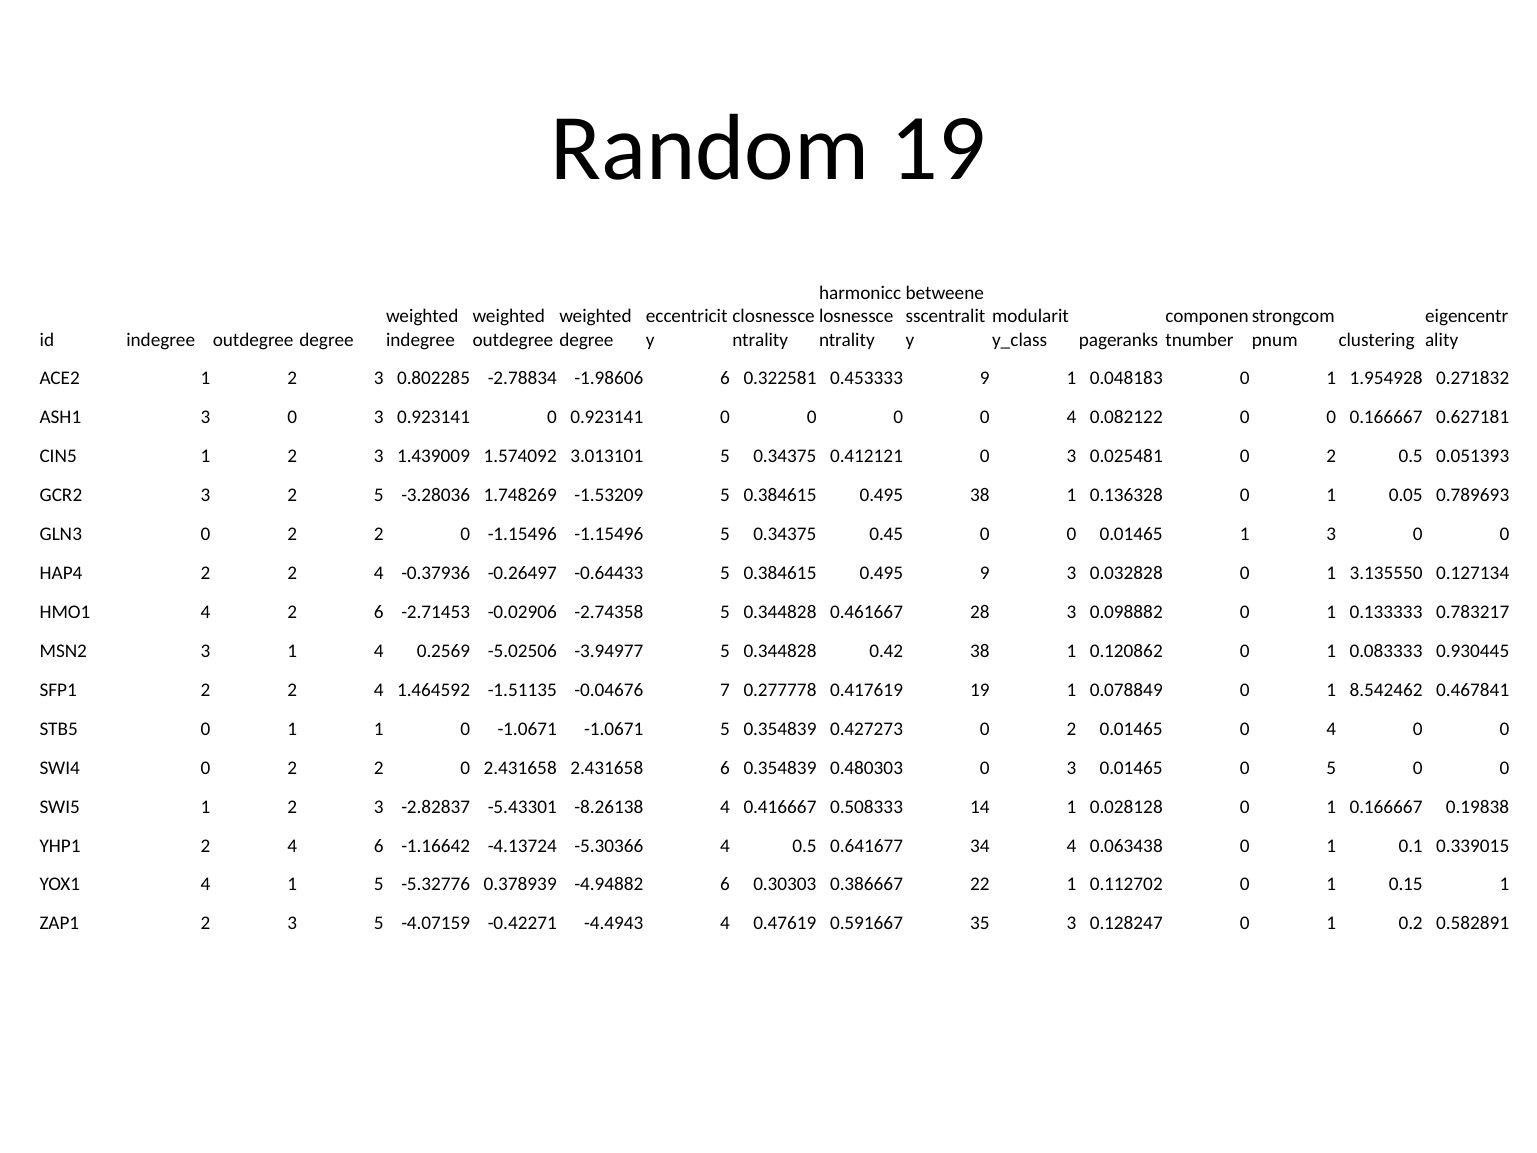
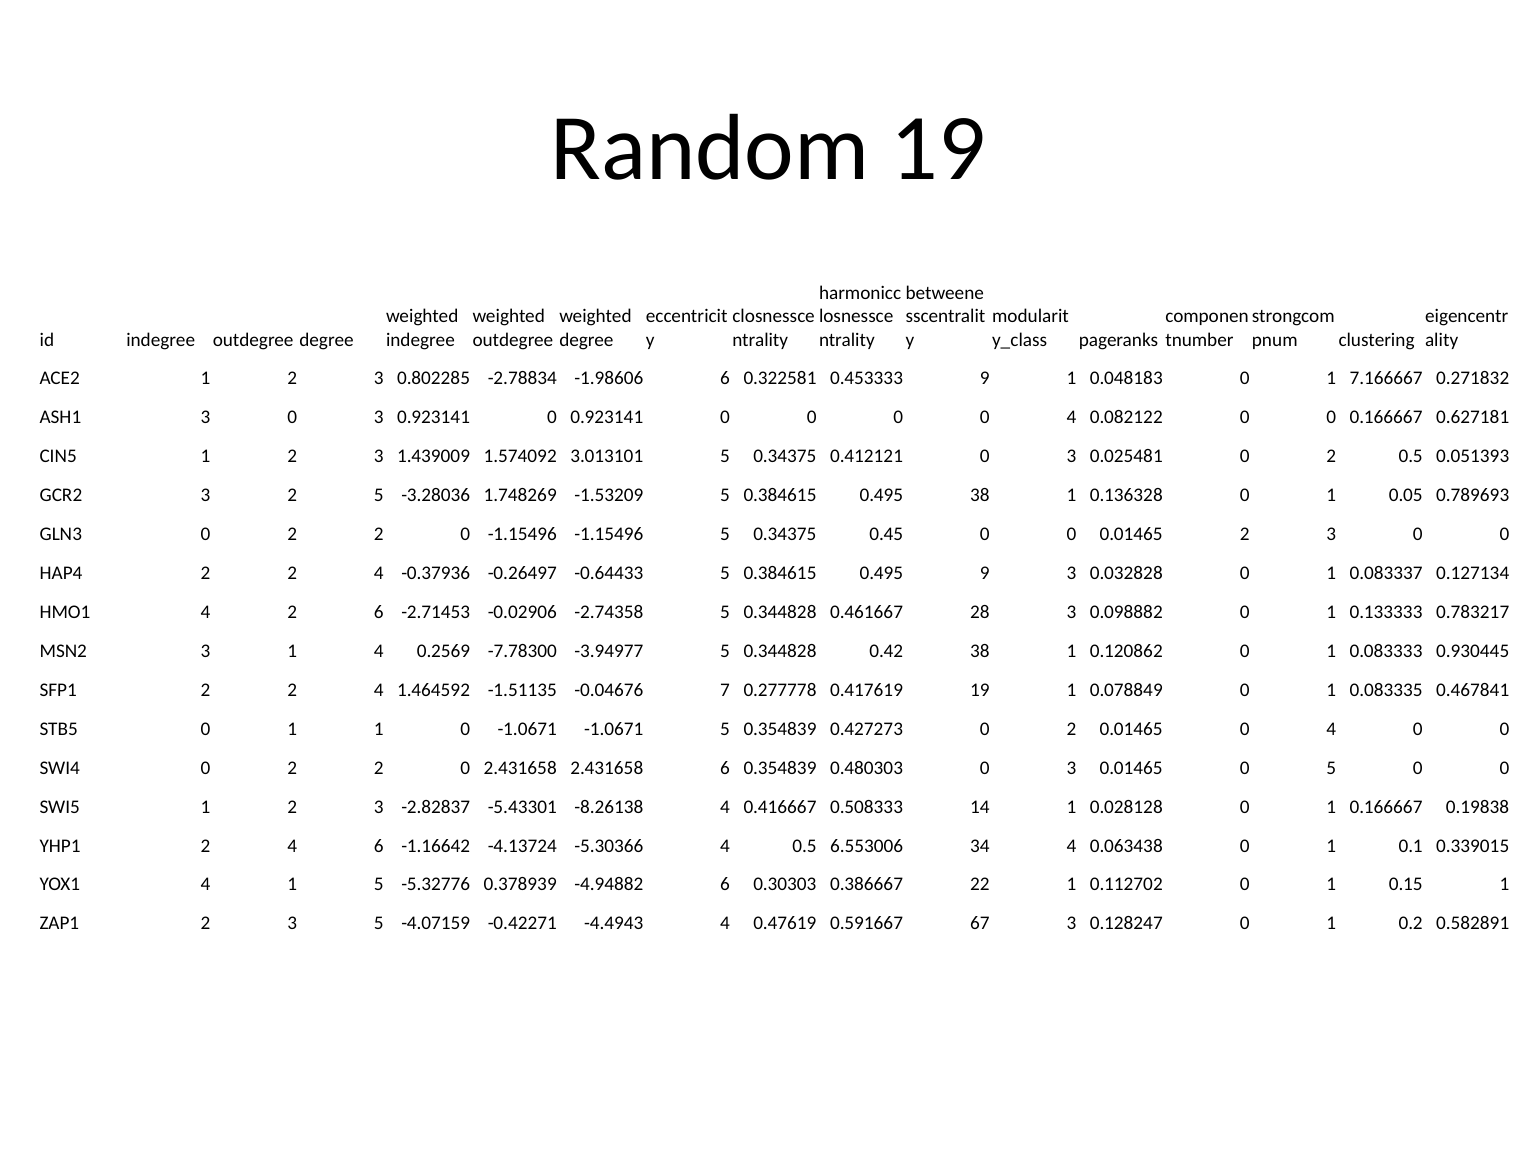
1.954928: 1.954928 -> 7.166667 (1386, 379)
0.01465 1: 1 -> 2 (1245, 534)
3.135550: 3.135550 -> 0.083337 (1386, 573)
-5.02506: -5.02506 -> -7.78300 (522, 651)
8.542462: 8.542462 -> 0.083335 (1386, 690)
0.641677: 0.641677 -> 6.553006 (867, 845)
35: 35 -> 67 (980, 923)
